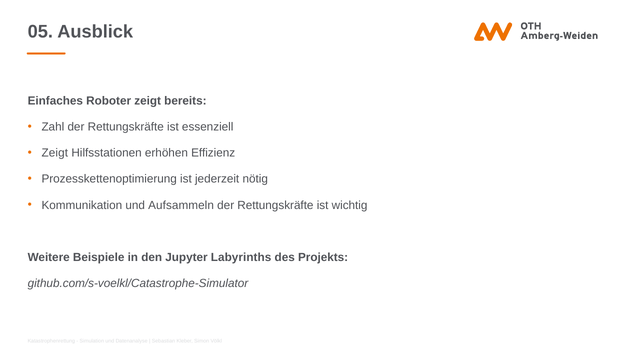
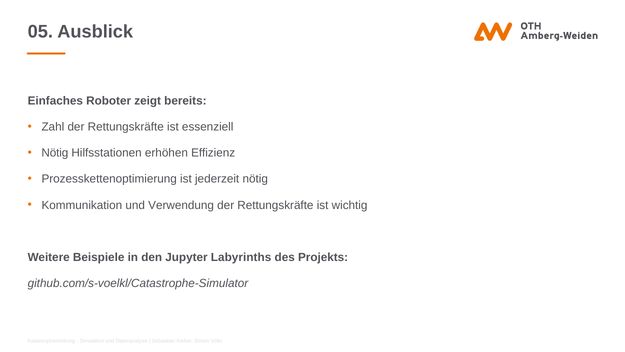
Zeigt: Zeigt -> Nötig (55, 153)
Aufsammeln: Aufsammeln -> Verwendung (181, 205)
